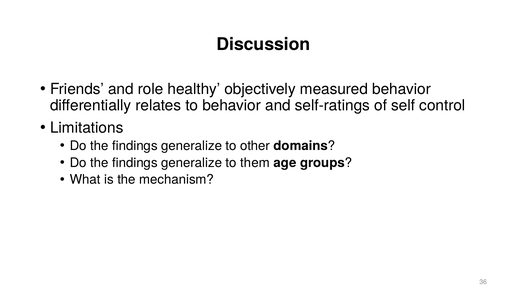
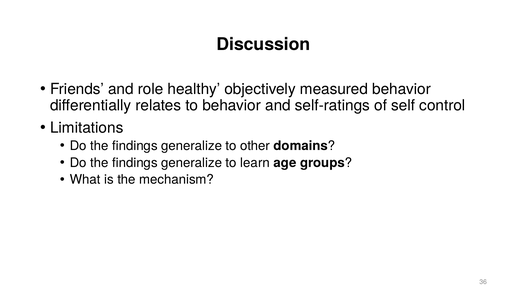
them: them -> learn (255, 163)
